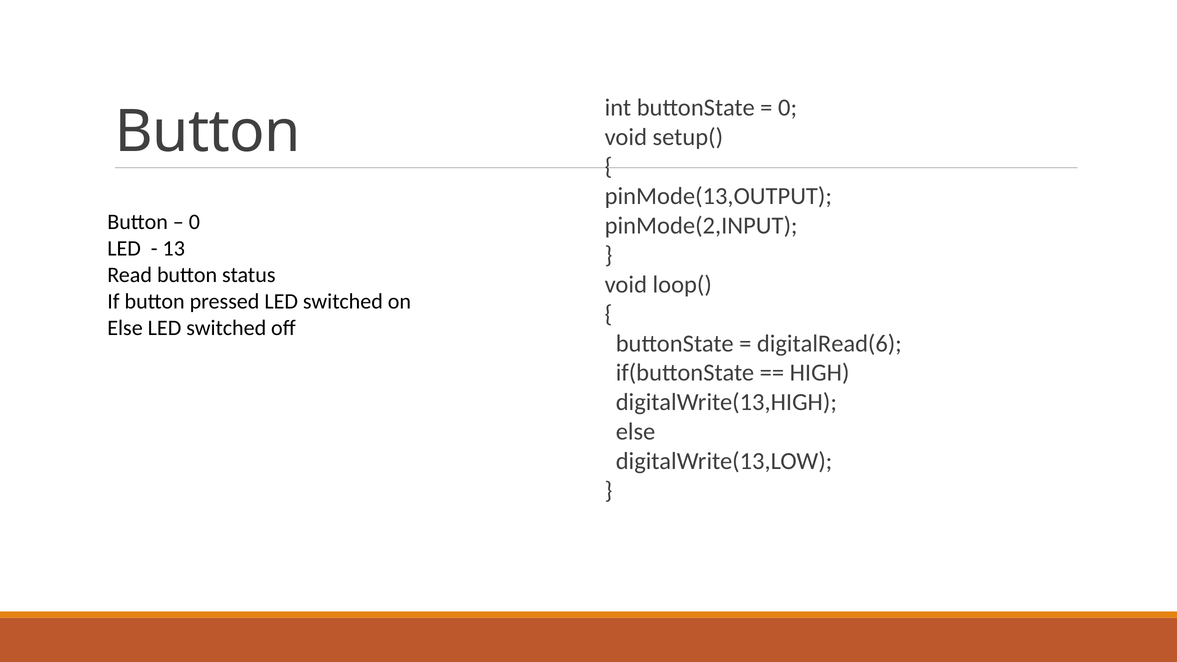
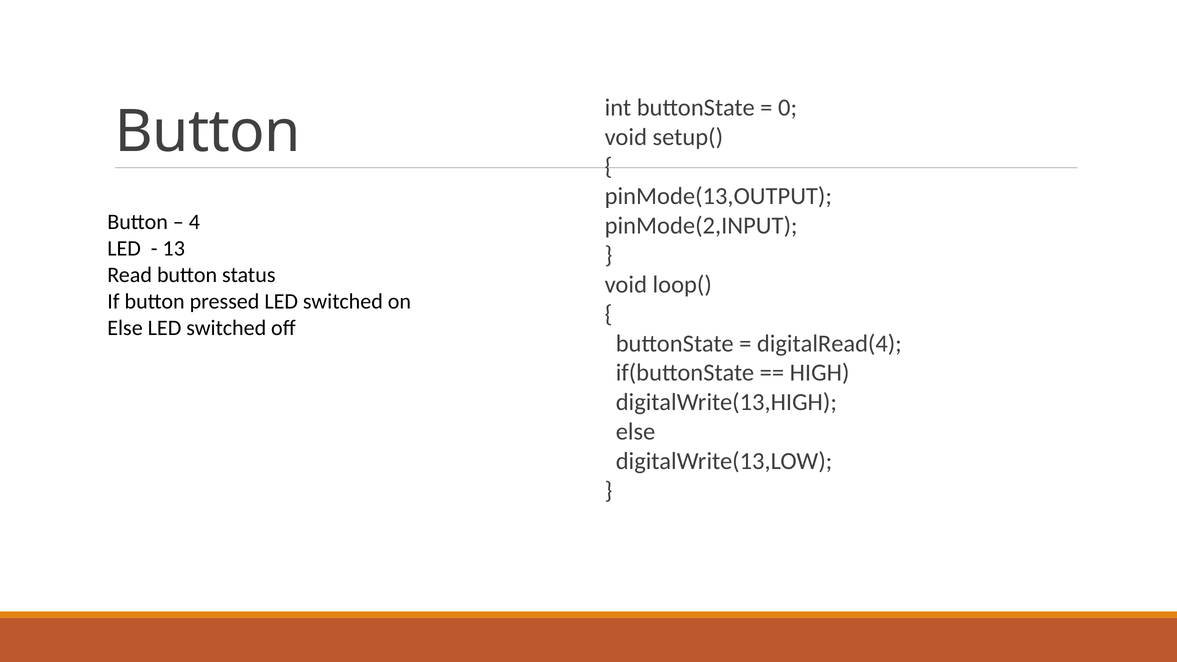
0: 0 -> 4 (194, 222)
digitalRead(6: digitalRead(6 -> digitalRead(4 (829, 343)
